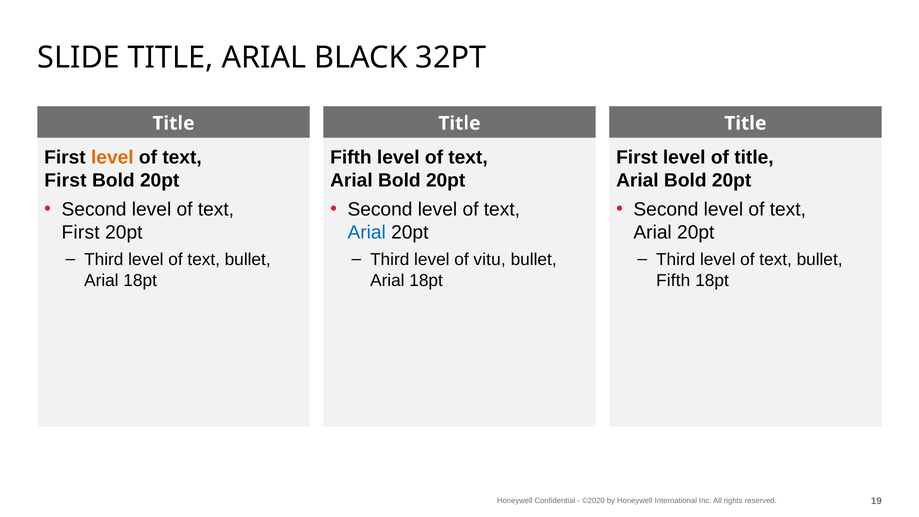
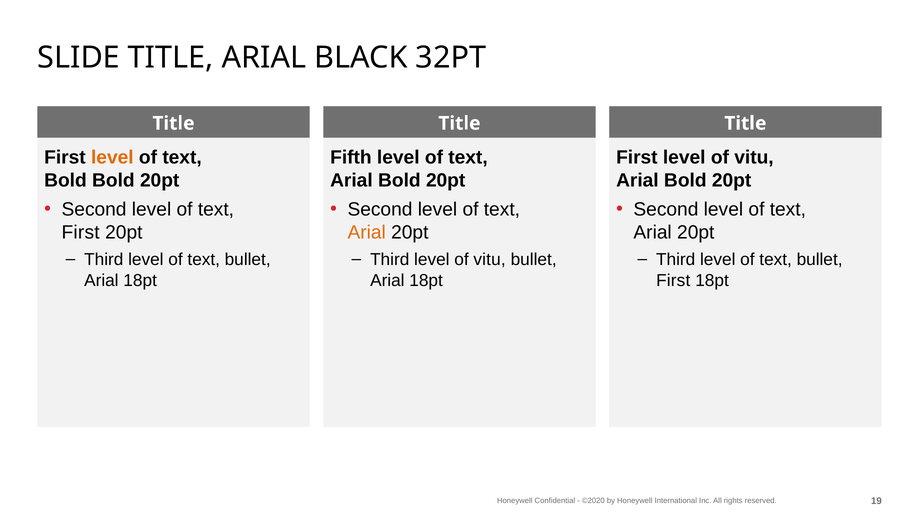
First level of title: title -> vitu (754, 158)
First: First -> Bold (65, 181)
Arial colour: blue -> orange (367, 232)
Fifth: Fifth -> First (673, 280)
